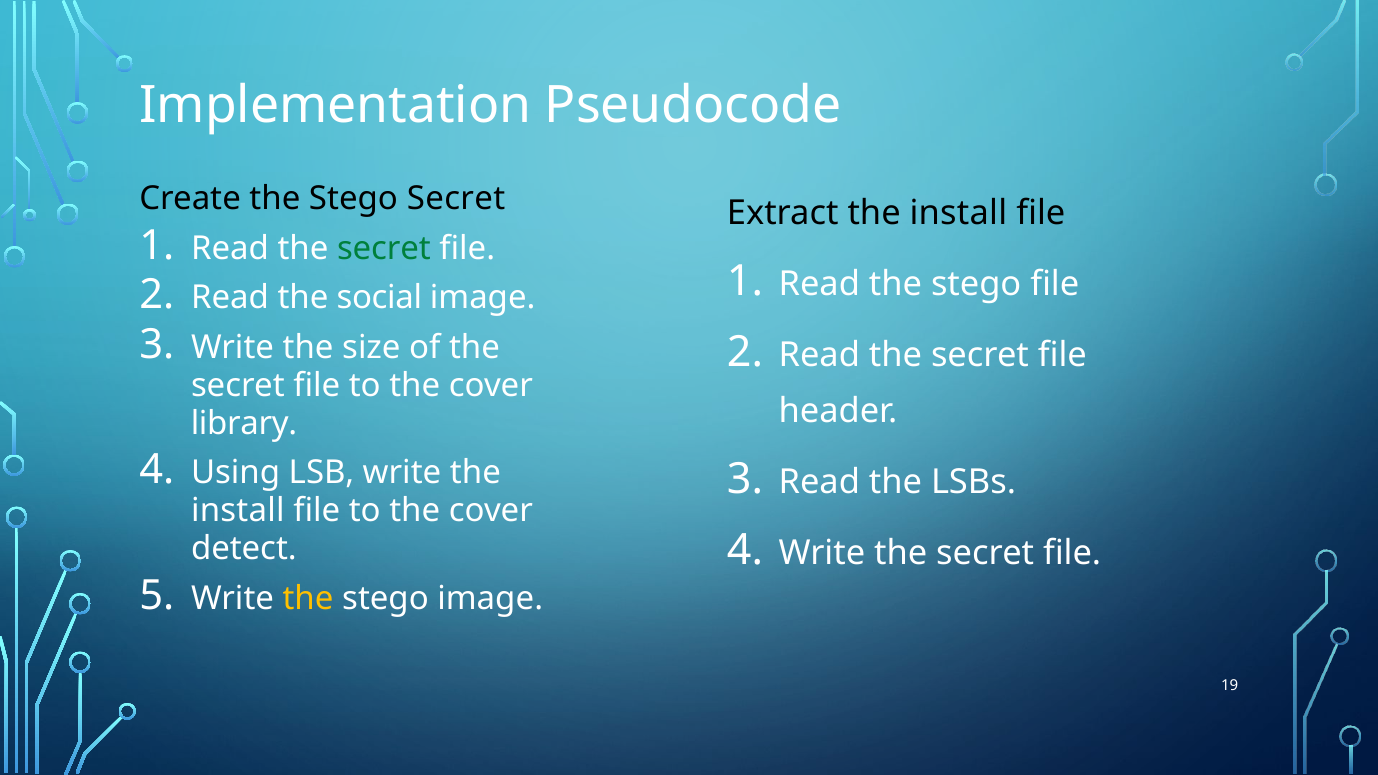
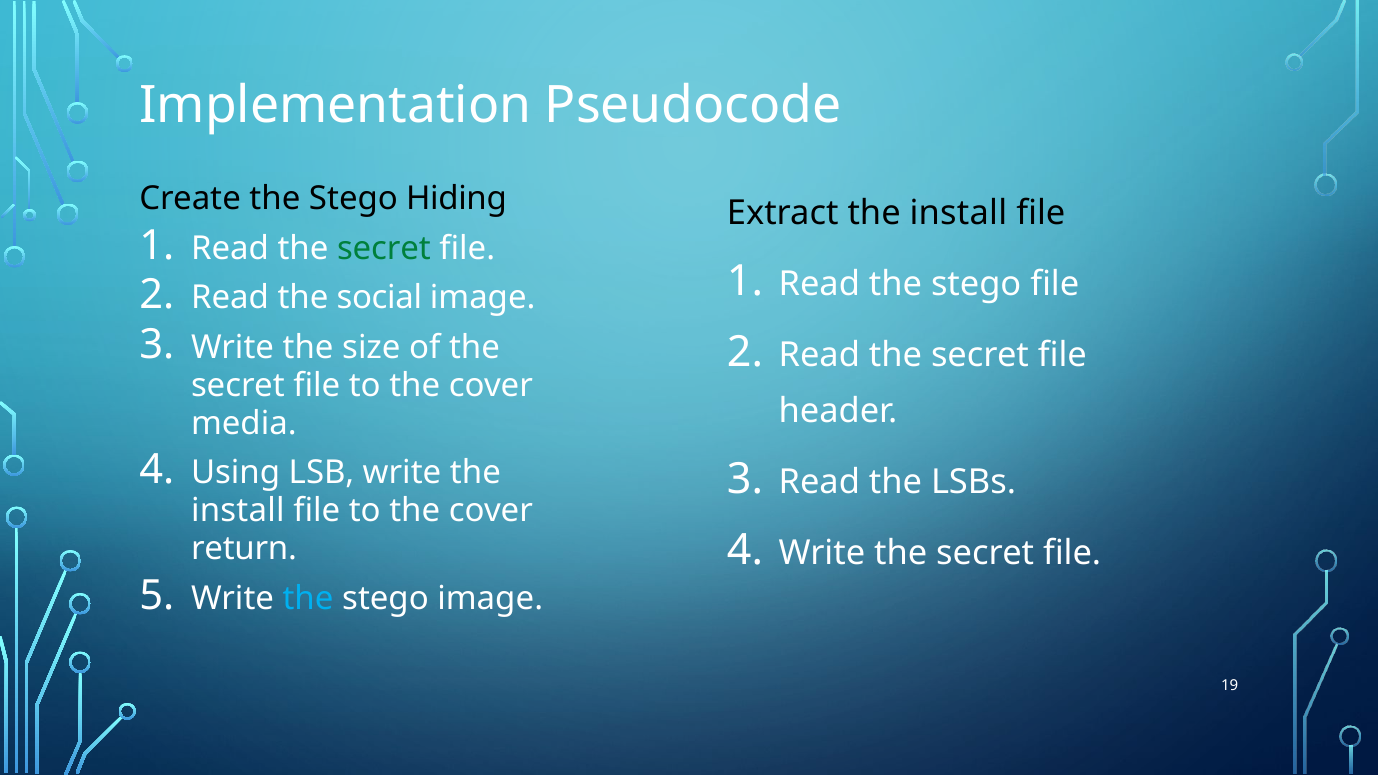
Stego Secret: Secret -> Hiding (456, 199)
library: library -> media (244, 423)
detect: detect -> return (244, 549)
the colour: yellow -> light blue (308, 598)
